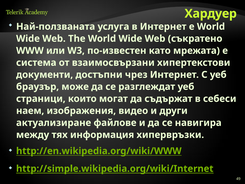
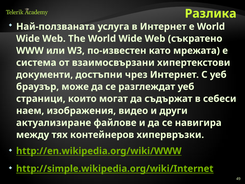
Хардуер: Хардуер -> Разлика (211, 14)
информация: информация -> контейнеров (102, 135)
